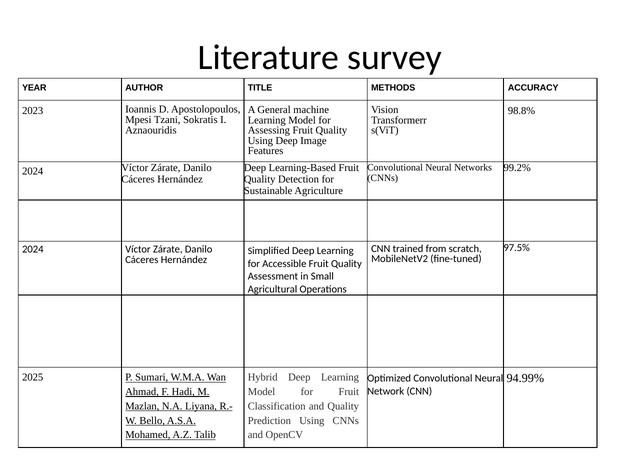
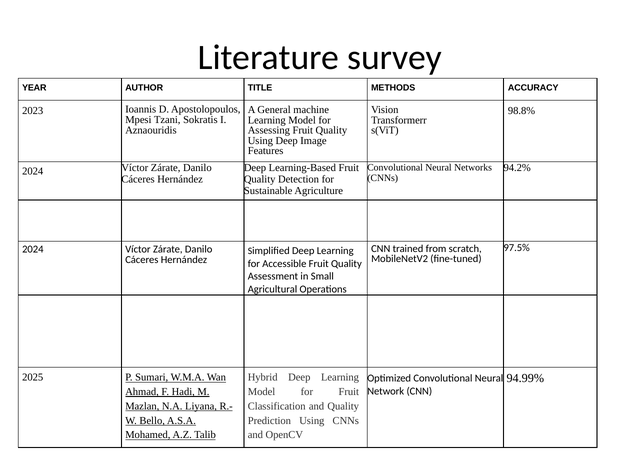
99.2%: 99.2% -> 94.2% (517, 167)
